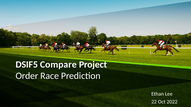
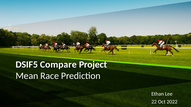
Order: Order -> Mean (27, 76)
